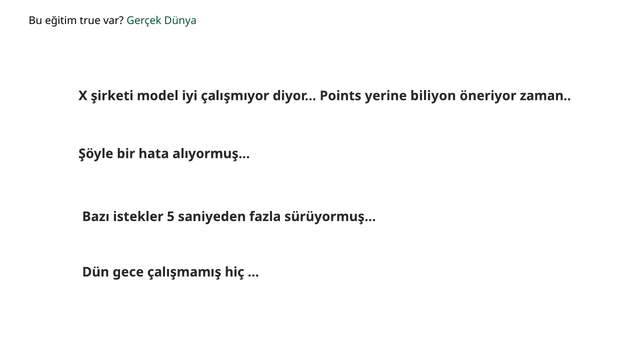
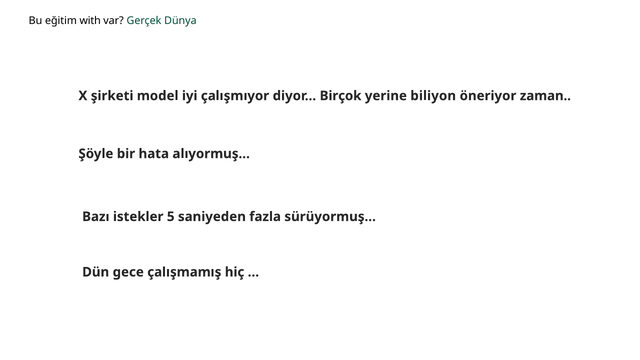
true: true -> with (90, 20)
Points: Points -> Birçok (341, 96)
